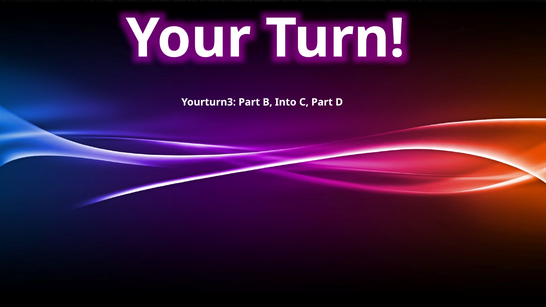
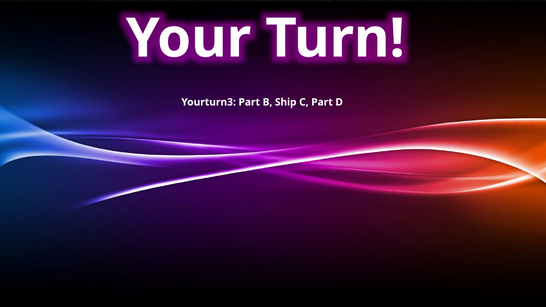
Into: Into -> Ship (286, 102)
